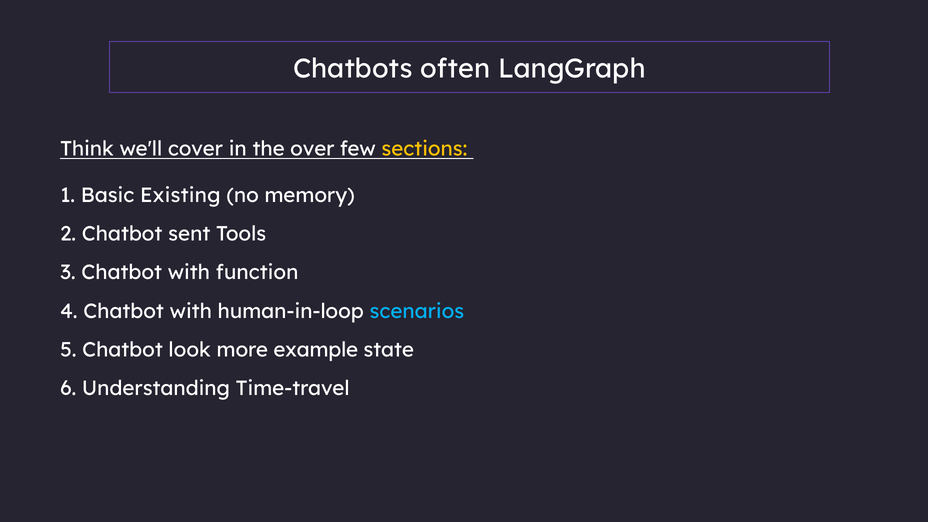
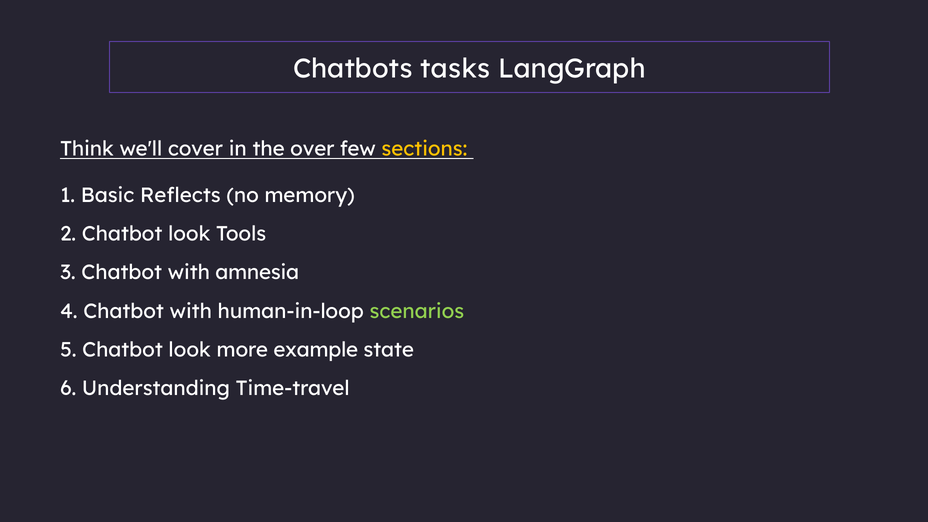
often: often -> tasks (455, 69)
Existing: Existing -> Reflects (180, 195)
2 Chatbot sent: sent -> look (189, 234)
function: function -> amnesia (257, 273)
scenarios colour: light blue -> light green (417, 311)
